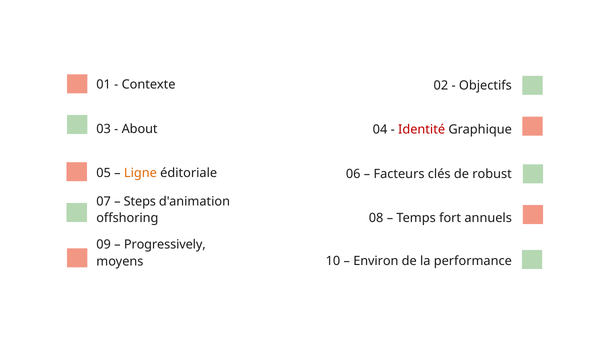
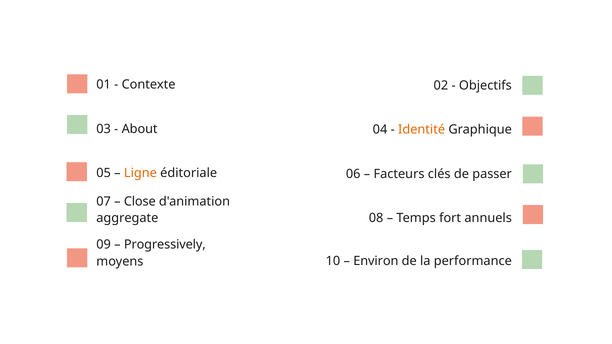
Identité colour: red -> orange (422, 130)
robust: robust -> passer (492, 174)
Steps: Steps -> Close (140, 201)
offshoring: offshoring -> aggregate (127, 218)
